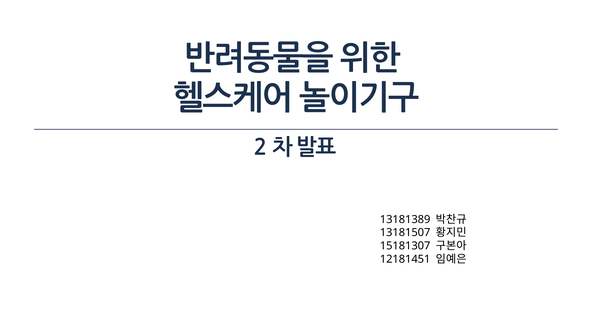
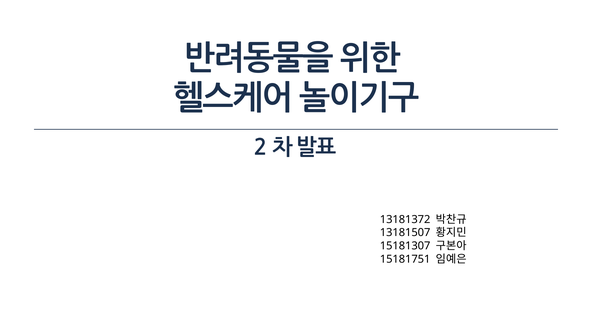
13181389: 13181389 -> 13181372 (405, 219)
12181451: 12181451 -> 15181751 (405, 259)
